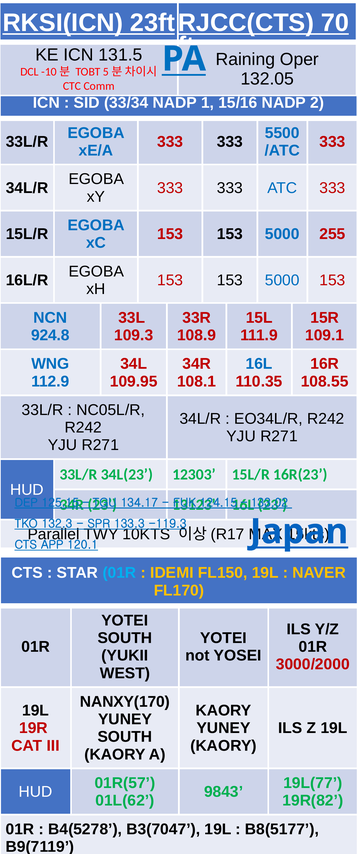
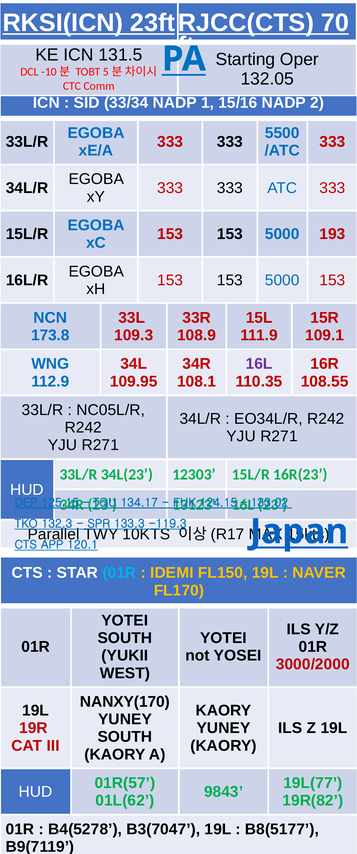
Raining: Raining -> Starting (245, 59)
255: 255 -> 193 (332, 234)
924.8: 924.8 -> 173.8 (50, 335)
16L colour: blue -> purple (259, 364)
